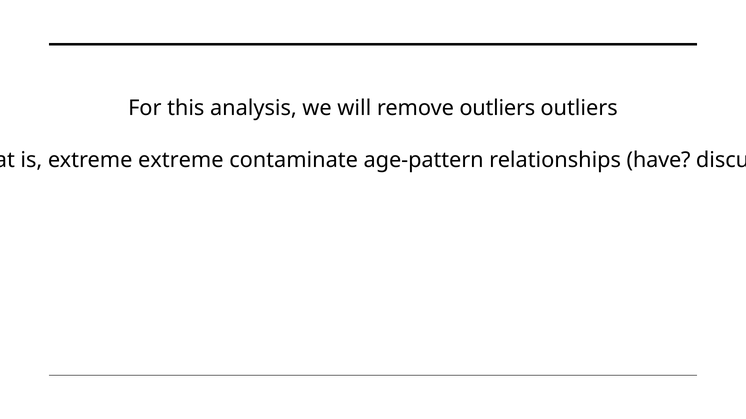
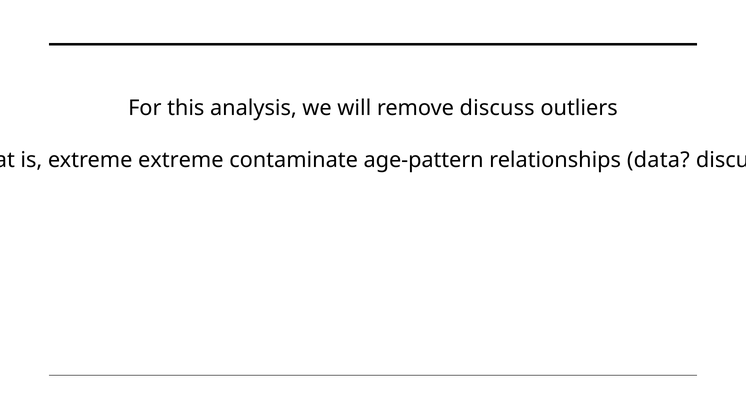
remove outliers: outliers -> discuss (497, 108)
have: have -> data (658, 160)
